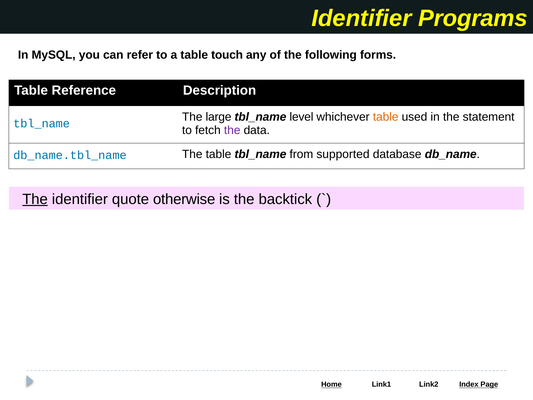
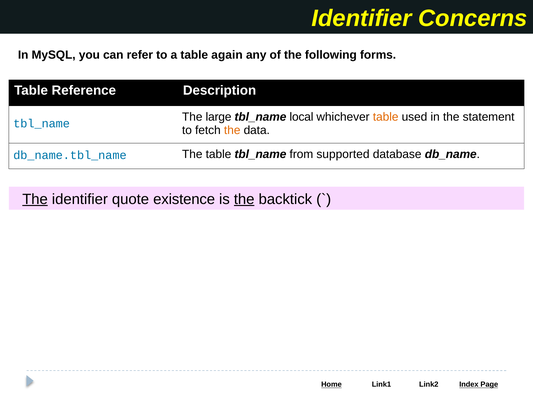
Programs: Programs -> Concerns (473, 18)
touch: touch -> again (227, 55)
level: level -> local (301, 117)
the colour: purple -> orange (232, 130)
otherwise: otherwise -> existence (184, 199)
the underline: none -> present (244, 199)
